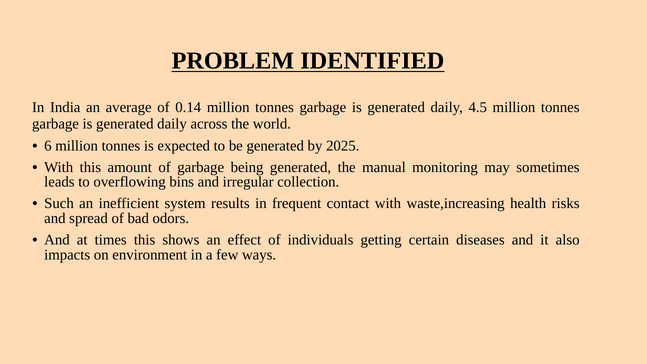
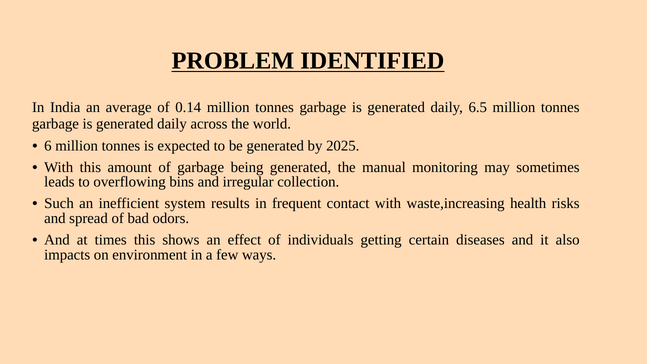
4.5: 4.5 -> 6.5 (478, 108)
